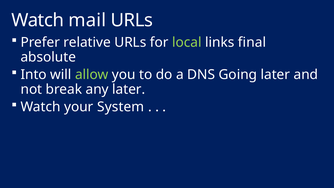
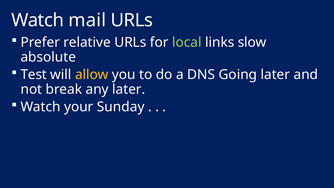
final: final -> slow (252, 42)
Into: Into -> Test (34, 75)
allow colour: light green -> yellow (92, 75)
System: System -> Sunday (121, 107)
